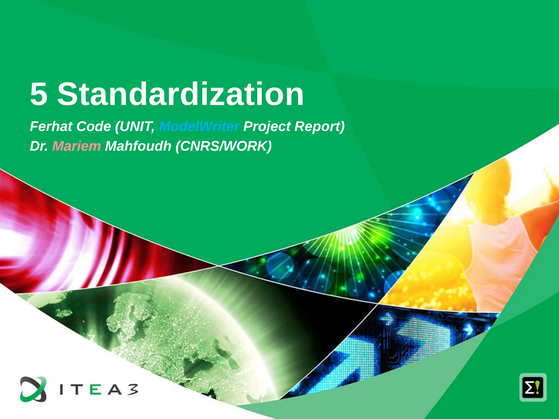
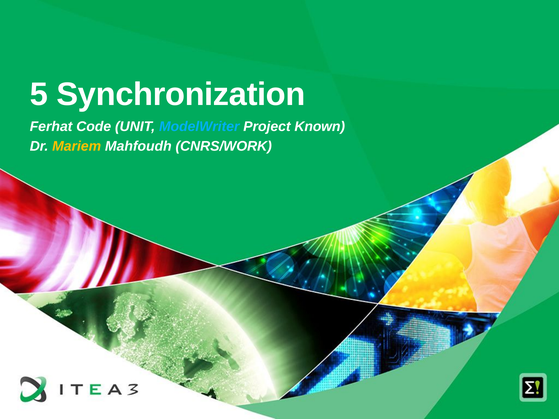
Standardization: Standardization -> Synchronization (181, 95)
Report: Report -> Known (320, 127)
Mariem colour: pink -> yellow (77, 146)
